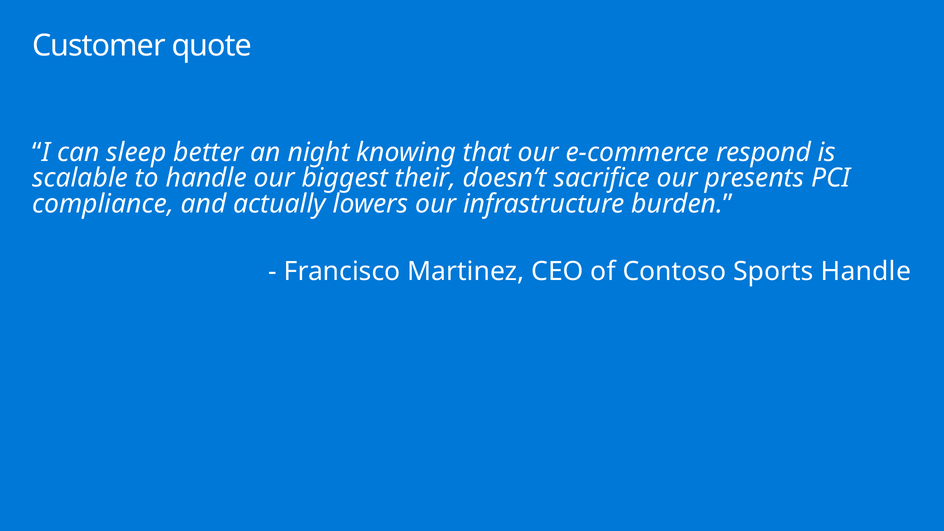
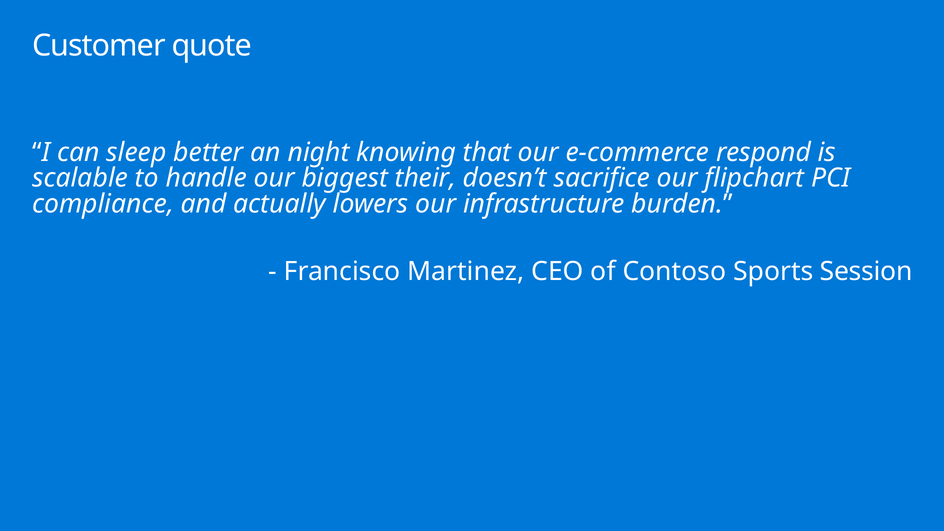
presents: presents -> flipchart (754, 178)
Sports Handle: Handle -> Session (866, 271)
